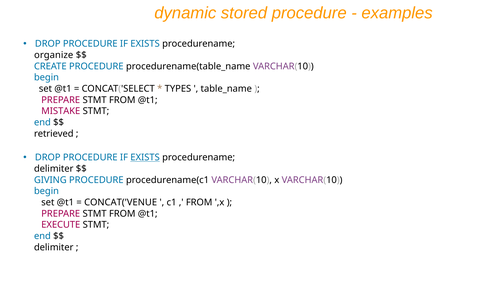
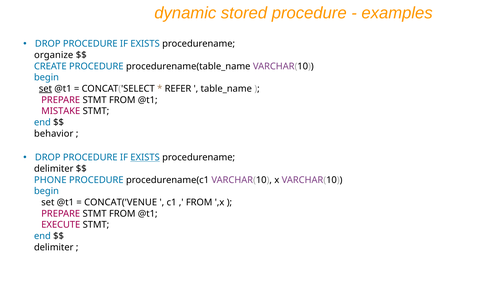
set underline: none -> present (45, 89)
TYPES: TYPES -> REFER (178, 89)
retrieved: retrieved -> behavior (54, 134)
GIVING: GIVING -> PHONE (50, 180)
